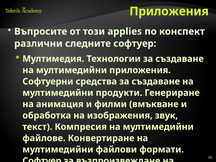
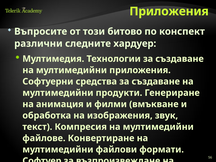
applies: applies -> битово (125, 31)
следните софтуер: софтуер -> хардуер (135, 44)
